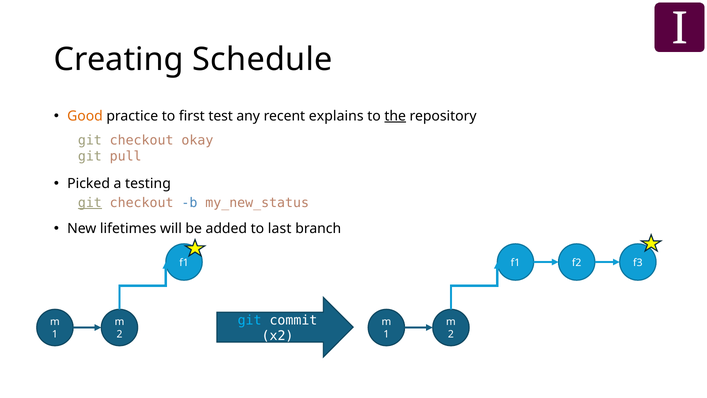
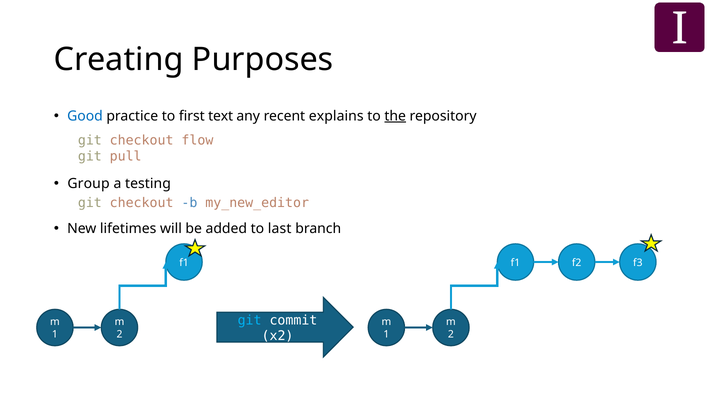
Schedule: Schedule -> Purposes (263, 59)
Good colour: orange -> blue (85, 116)
test: test -> text (221, 116)
okay: okay -> flow (197, 140)
Picked: Picked -> Group (89, 183)
git underline: present -> none (90, 203)
my_new_status: my_new_status -> my_new_editor (257, 203)
